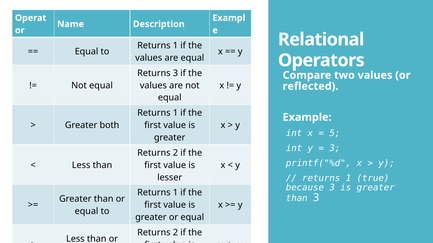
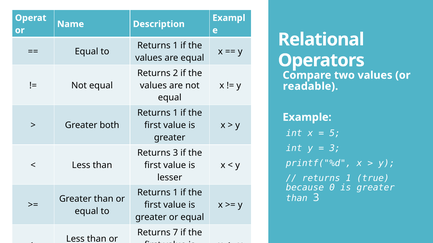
Returns 3: 3 -> 2 (175, 73)
reflected: reflected -> readable (310, 86)
2: 2 -> 3 (175, 153)
because 3: 3 -> 0 (332, 188)
2: 2 -> 7 (175, 233)
